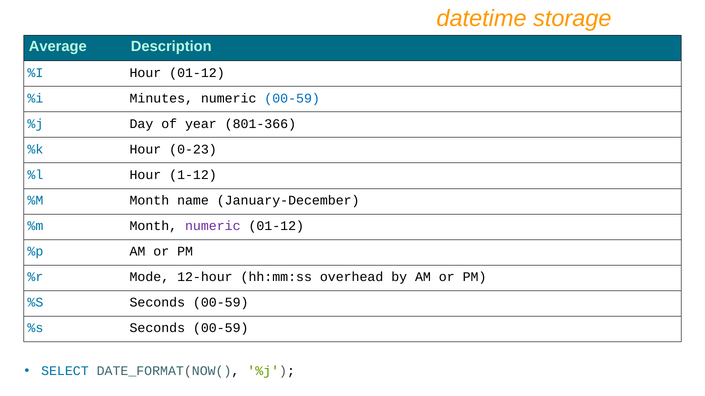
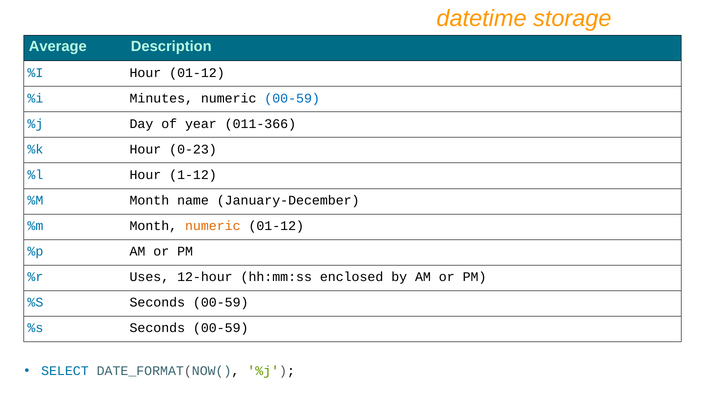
801-366: 801-366 -> 011-366 (260, 124)
numeric colour: purple -> orange (213, 226)
Mode: Mode -> Uses (149, 277)
overhead: overhead -> enclosed (352, 277)
